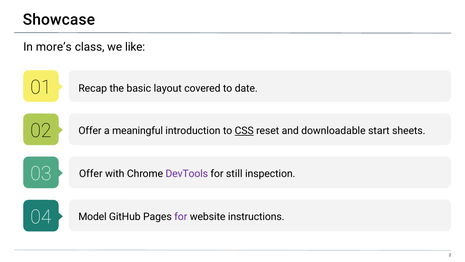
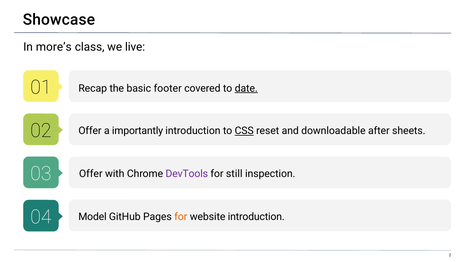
like: like -> live (135, 47)
layout: layout -> footer (168, 88)
date underline: none -> present (246, 88)
meaningful: meaningful -> importantly (138, 131)
start: start -> after (379, 131)
for colour: purple -> orange (181, 216)
website instructions: instructions -> introduction (256, 216)
